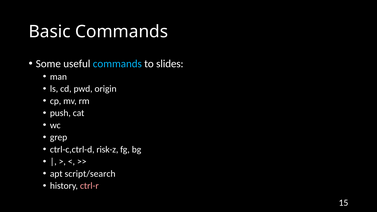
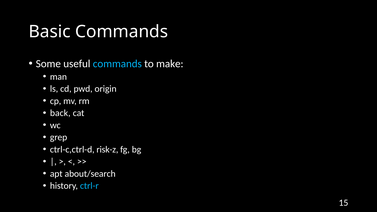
slides: slides -> make (170, 64)
push: push -> back (60, 113)
script/search: script/search -> about/search (90, 174)
ctrl-r colour: pink -> light blue (89, 186)
